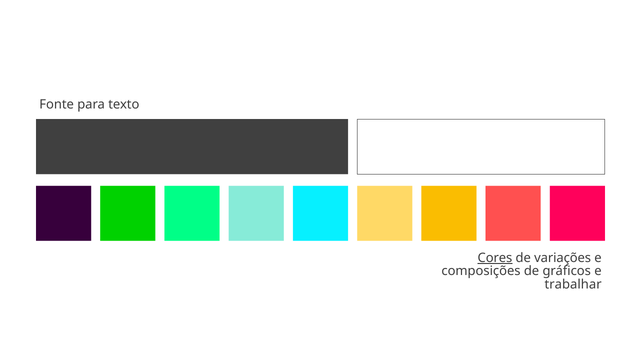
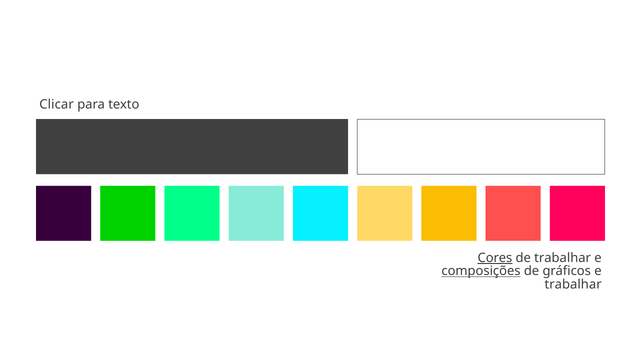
Fonte: Fonte -> Clicar (57, 105)
de variações: variações -> trabalhar (563, 258)
composições underline: none -> present (481, 272)
